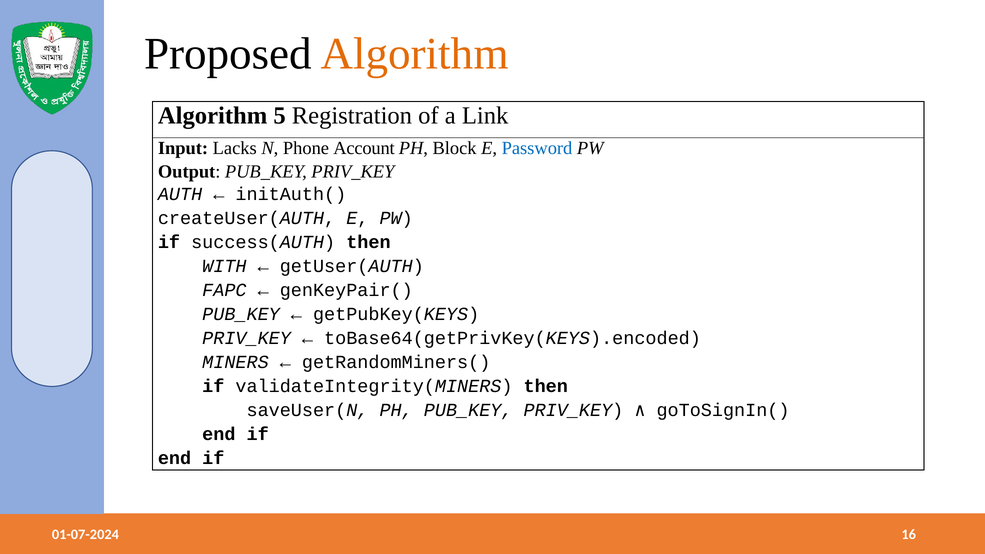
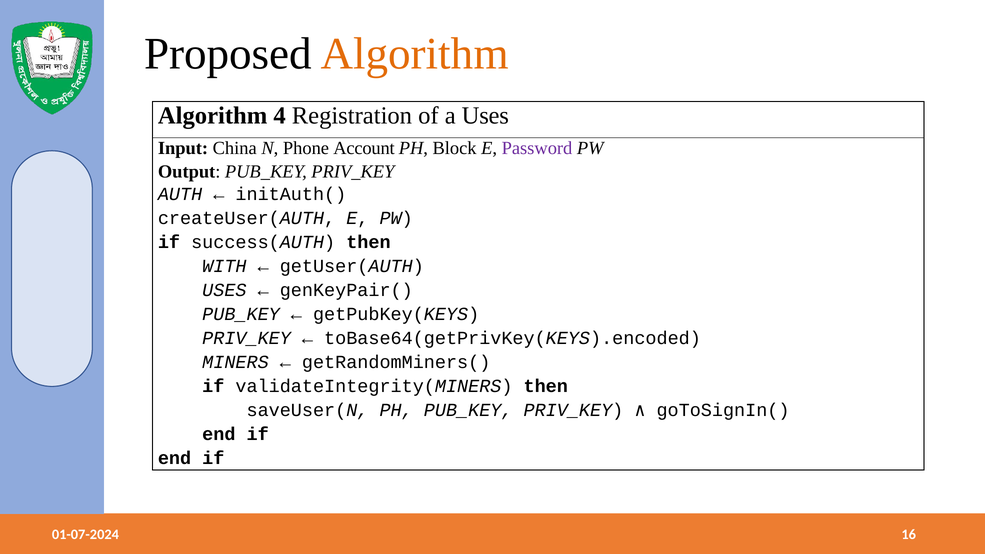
5: 5 -> 4 (280, 115)
a Link: Link -> Uses (485, 115)
Lacks: Lacks -> China (235, 148)
Password colour: blue -> purple (537, 148)
FAPC: FAPC -> USES (224, 290)
